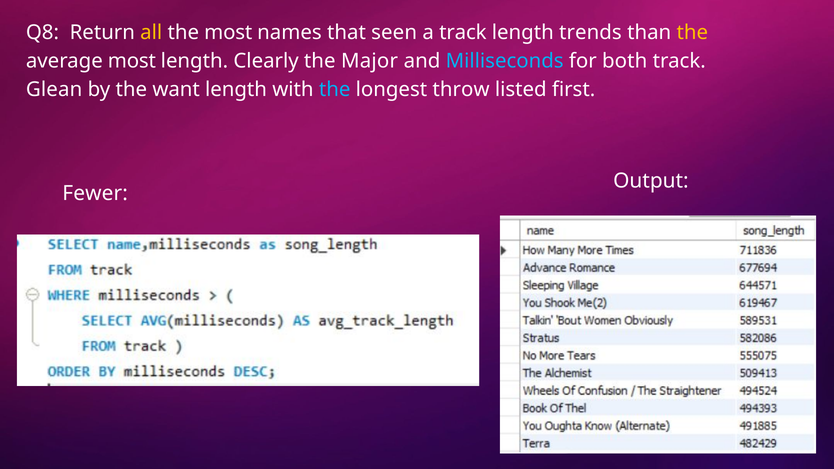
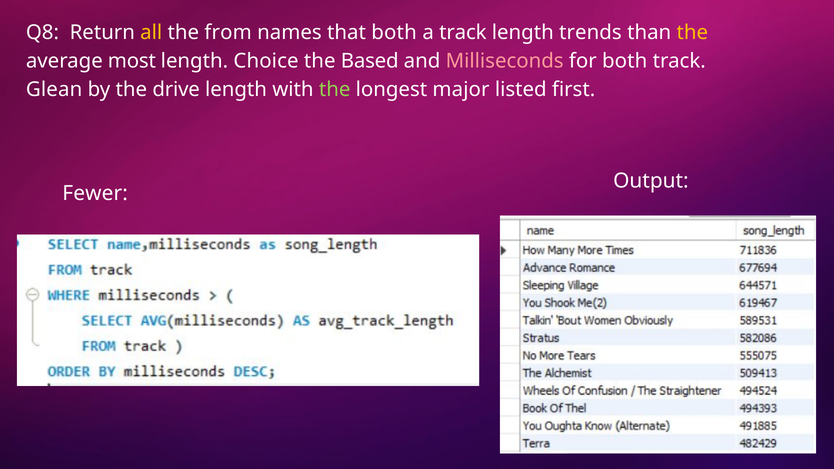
the most: most -> from (228, 33)
that seen: seen -> both (394, 33)
Clearly: Clearly -> Choice (266, 61)
Major: Major -> Based (370, 61)
Milliseconds colour: light blue -> pink (505, 61)
want: want -> drive (176, 90)
the colour: light blue -> light green (335, 90)
throw: throw -> major (461, 90)
